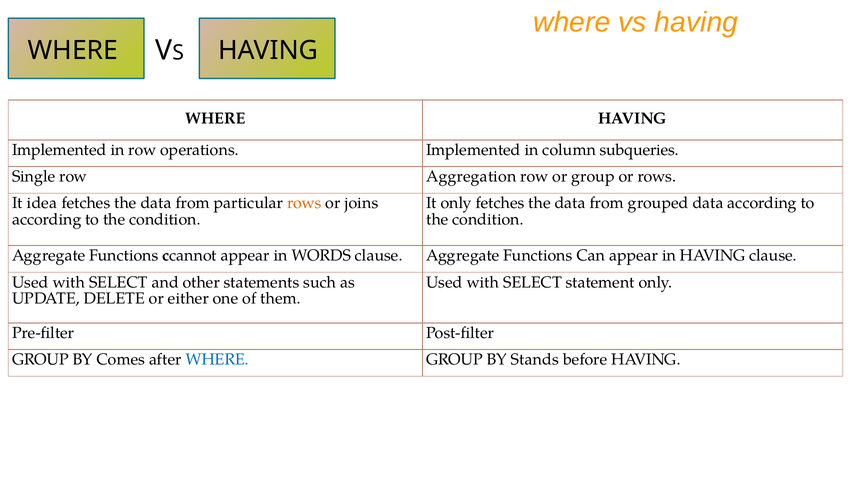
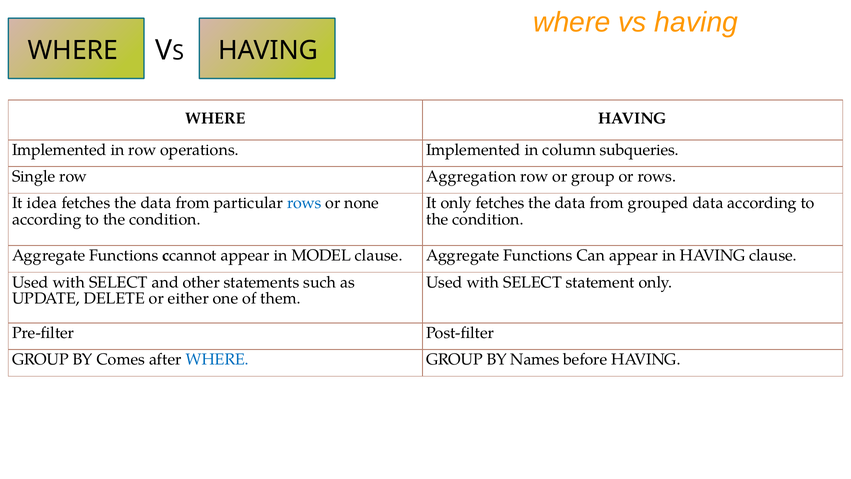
rows colour: orange -> blue (304, 203)
joins: joins -> none (362, 203)
WORDS: WORDS -> MODEL (321, 255)
Stands: Stands -> Names (535, 359)
